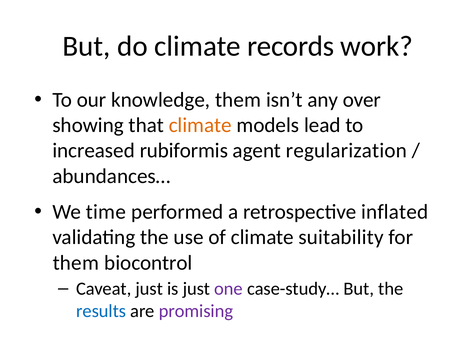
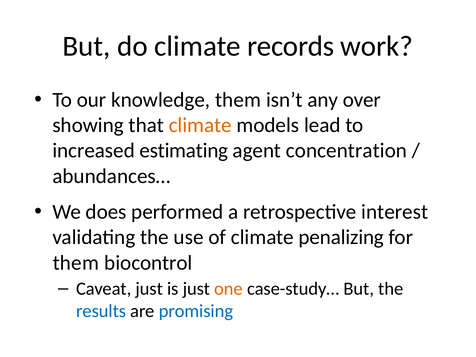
rubiformis: rubiformis -> estimating (184, 151)
regularization: regularization -> concentration (346, 151)
time: time -> does (106, 212)
inflated: inflated -> interest (395, 212)
suitability: suitability -> penalizing (341, 237)
one colour: purple -> orange (229, 289)
promising colour: purple -> blue (196, 311)
